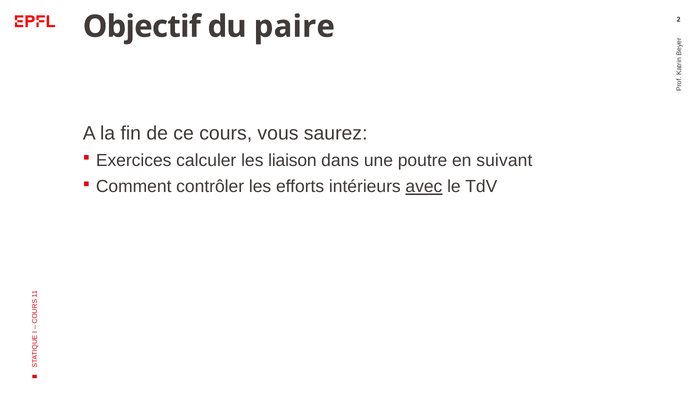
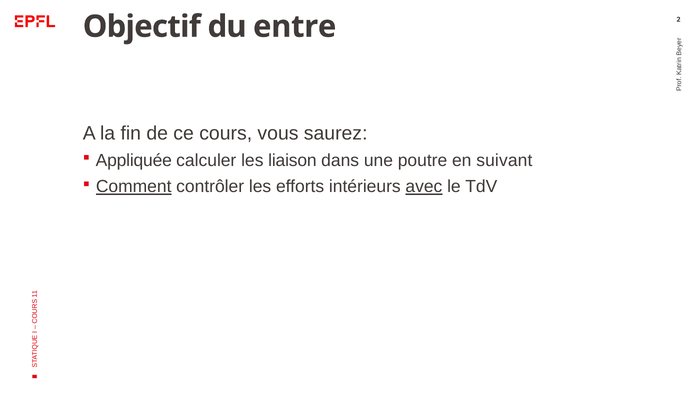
paire: paire -> entre (295, 27)
Exercices: Exercices -> Appliquée (134, 160)
Comment underline: none -> present (134, 187)
